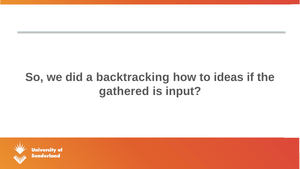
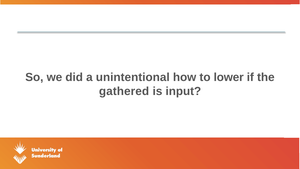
backtracking: backtracking -> unintentional (133, 77)
ideas: ideas -> lower (229, 77)
